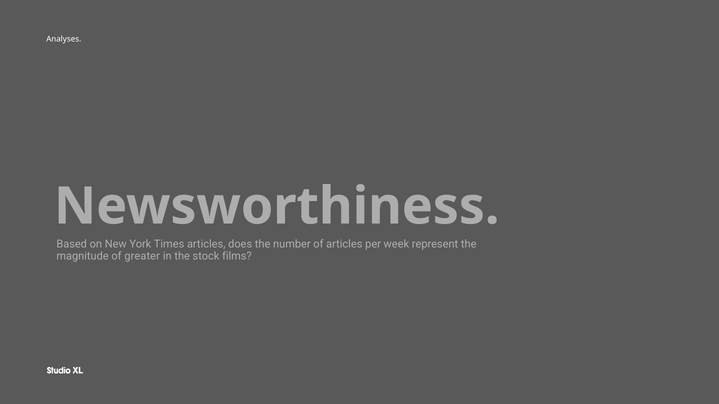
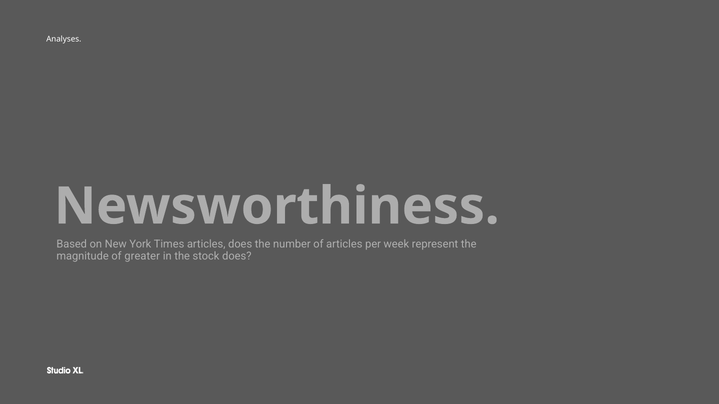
stock films: films -> does (237, 256)
